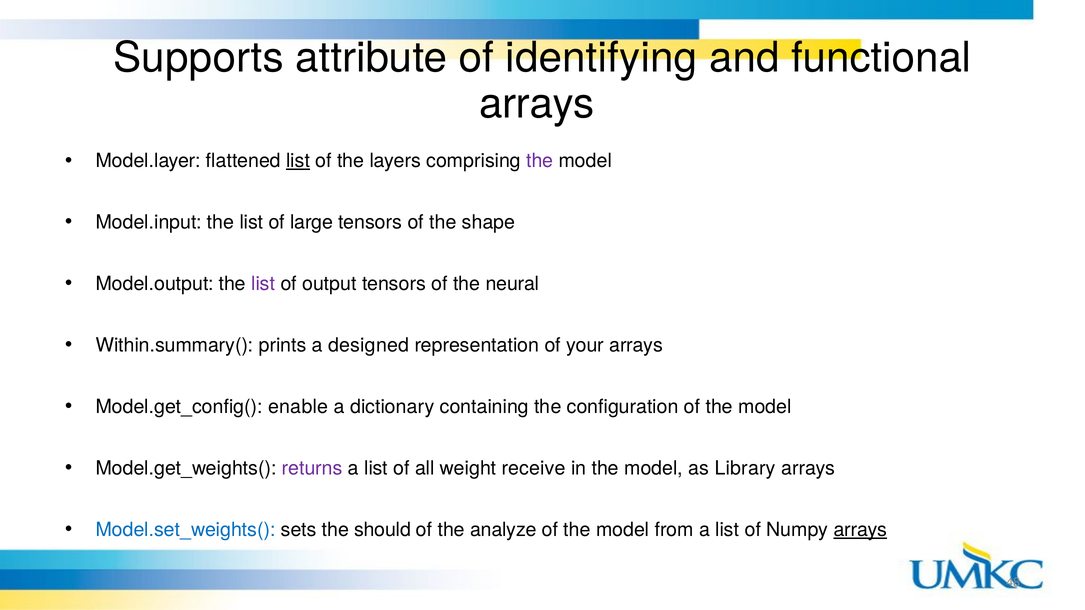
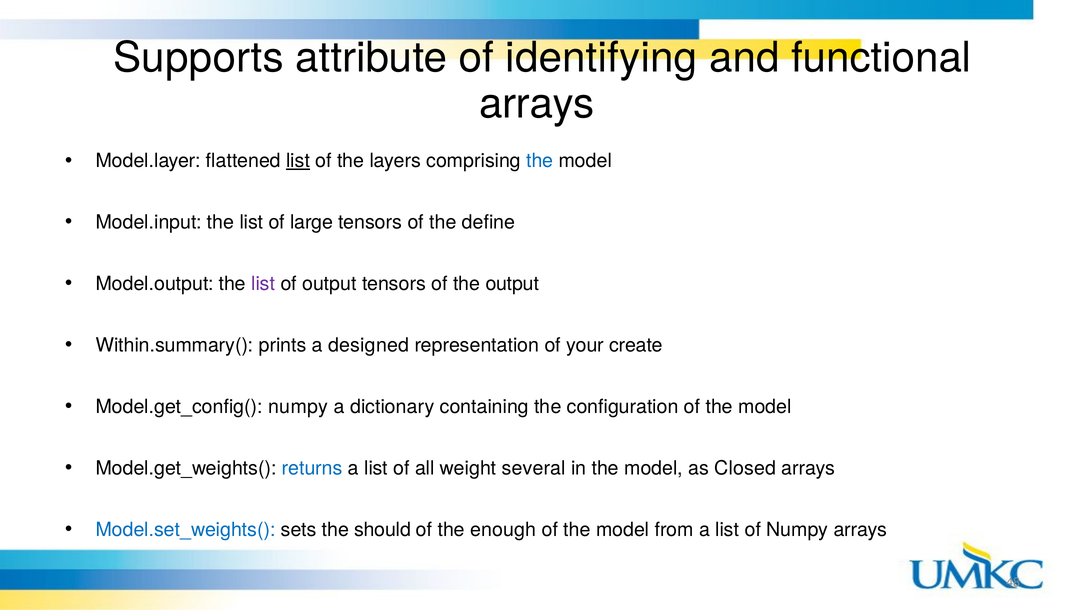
the colour: purple -> blue (540, 161)
shape: shape -> define (489, 222)
the neural: neural -> output (512, 284)
your arrays: arrays -> create (636, 346)
Model.get_config( enable: enable -> numpy (298, 407)
returns colour: purple -> blue (312, 469)
receive: receive -> several (534, 469)
Library: Library -> Closed (745, 469)
analyze: analyze -> enough (503, 530)
arrays underline: present -> none (860, 530)
